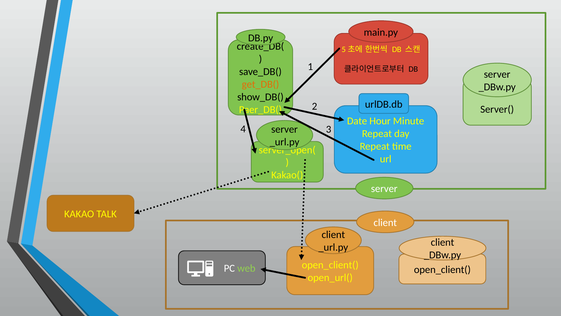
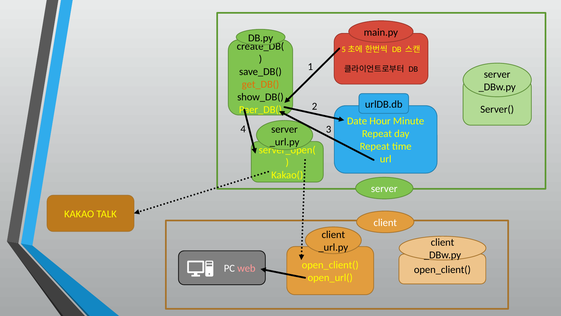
web colour: light green -> pink (246, 268)
